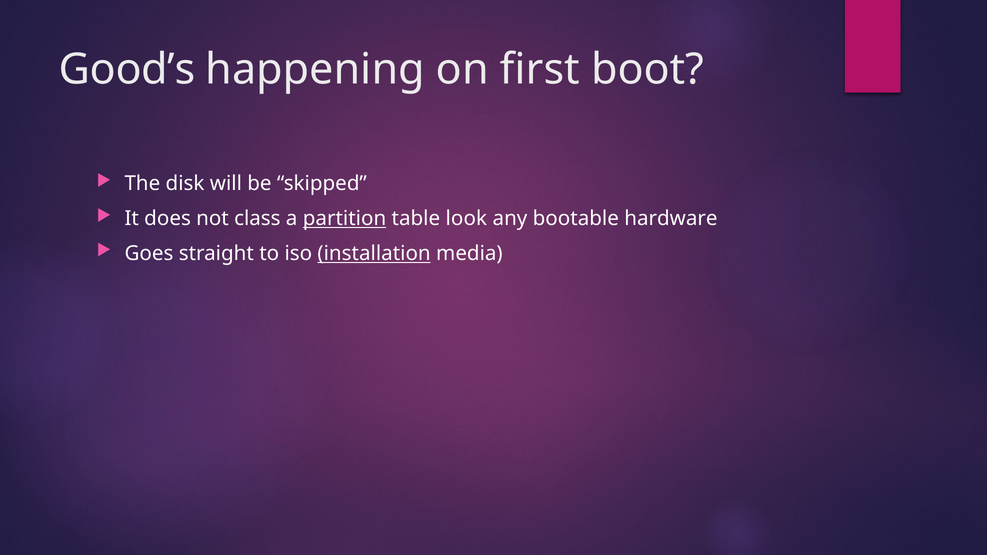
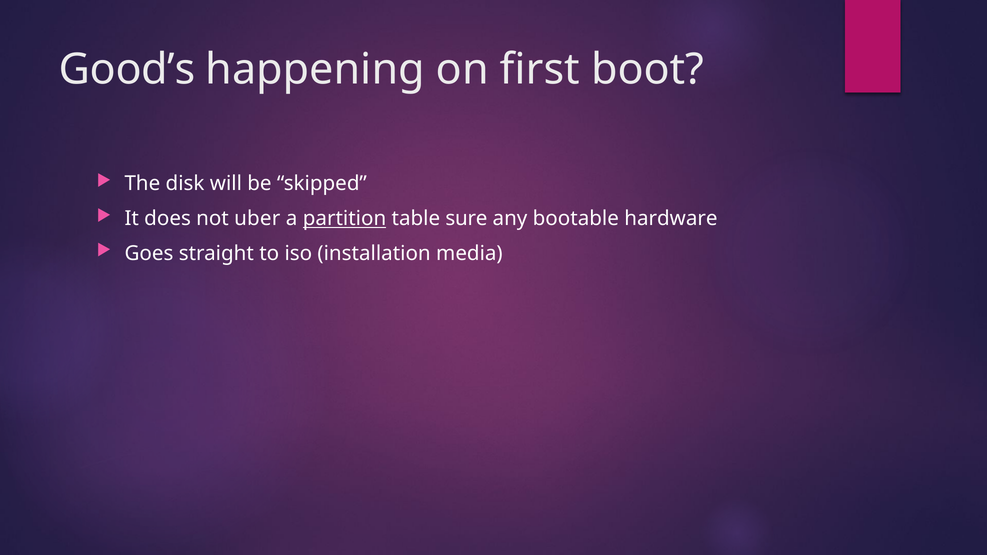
class: class -> uber (257, 219)
look: look -> sure (466, 219)
installation underline: present -> none (374, 254)
